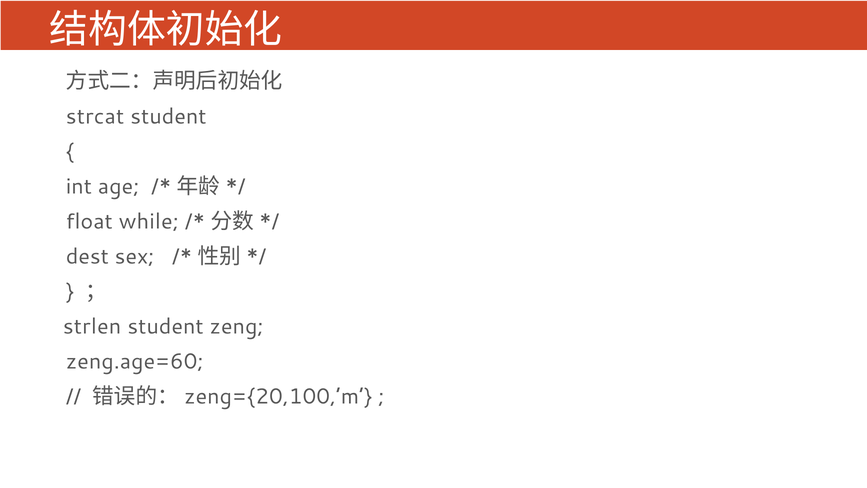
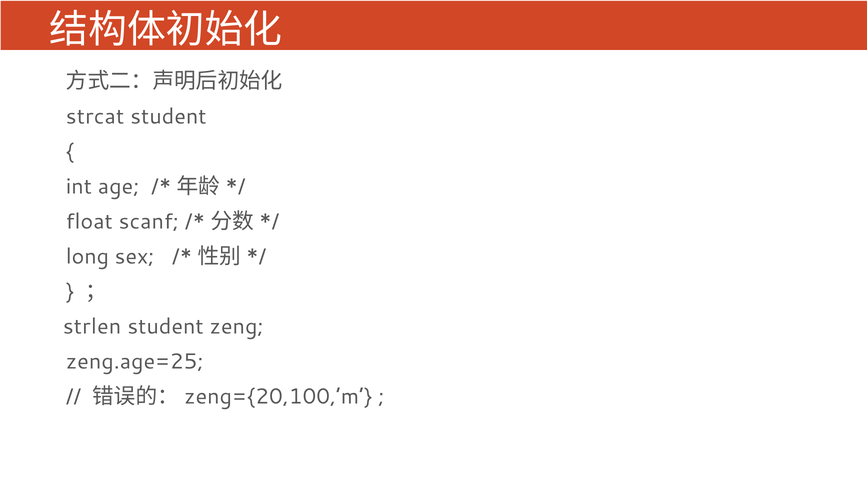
while: while -> scanf (149, 221)
dest: dest -> long (87, 256)
zeng.age=60: zeng.age=60 -> zeng.age=25 (135, 361)
